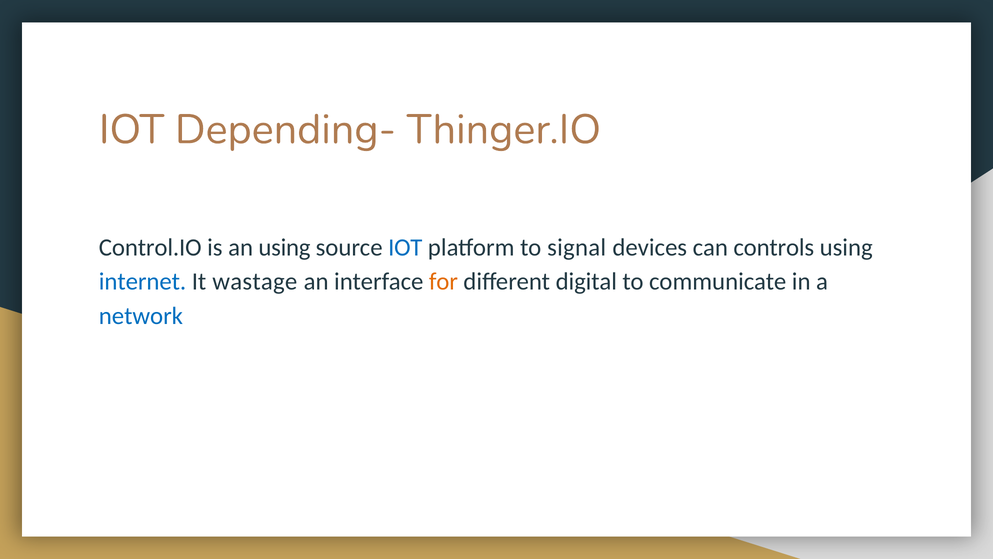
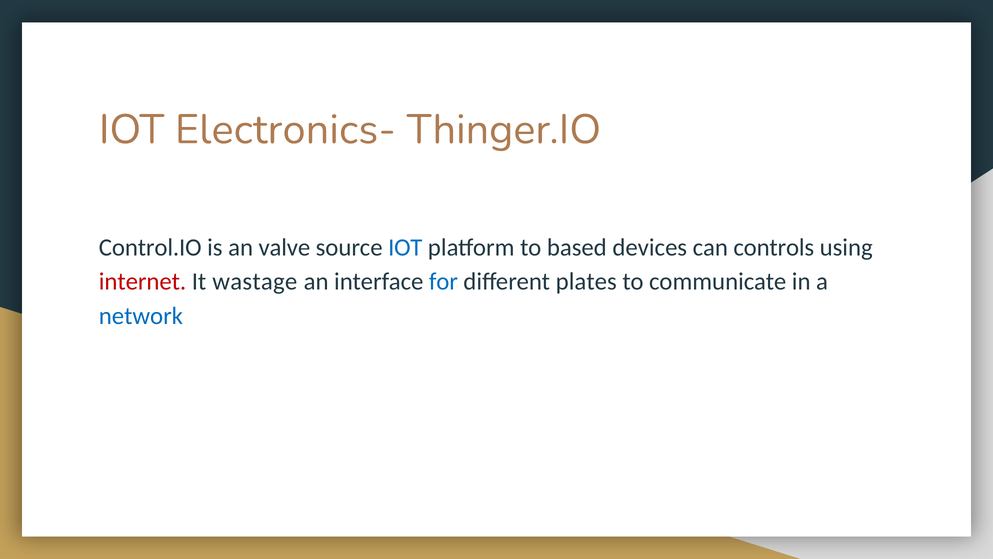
Depending-: Depending- -> Electronics- (285, 129)
an using: using -> valve (284, 247)
signal: signal -> based (577, 247)
internet colour: blue -> red (143, 281)
for colour: orange -> blue (443, 281)
digital: digital -> plates (586, 281)
